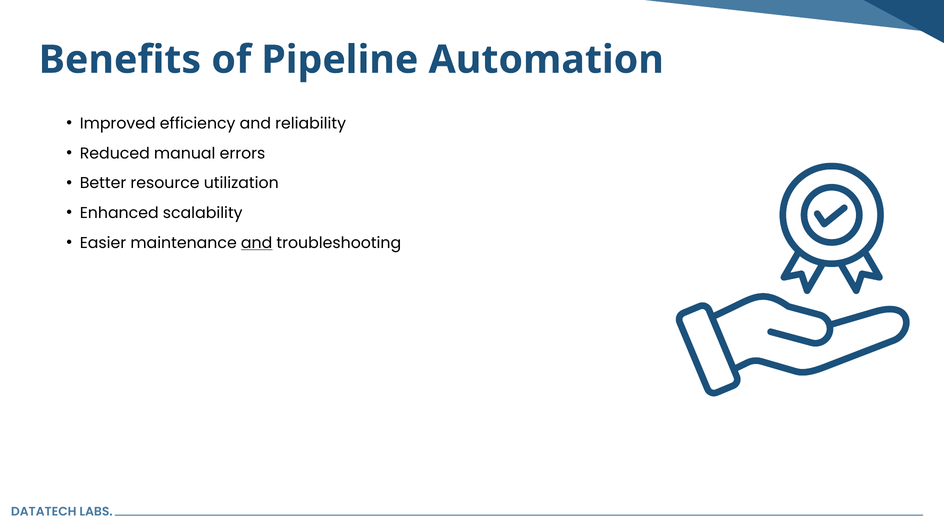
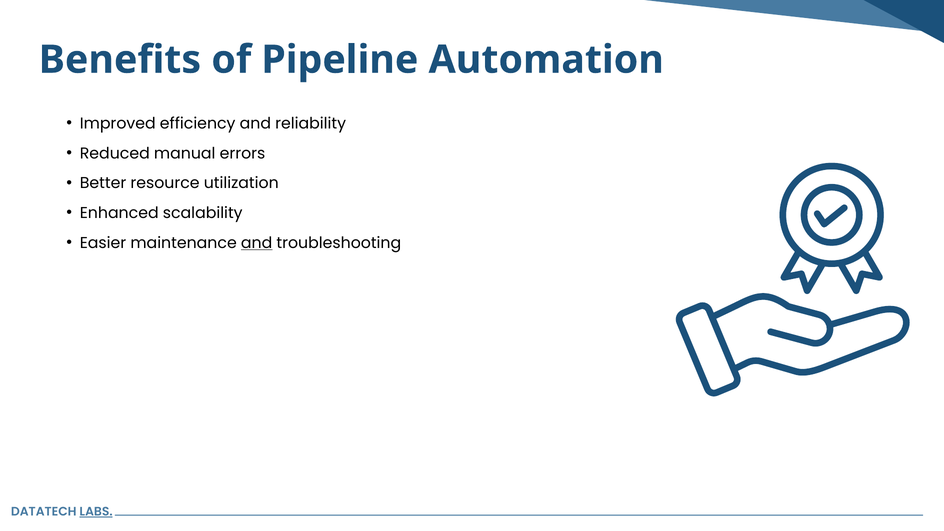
LABS underline: none -> present (96, 512)
